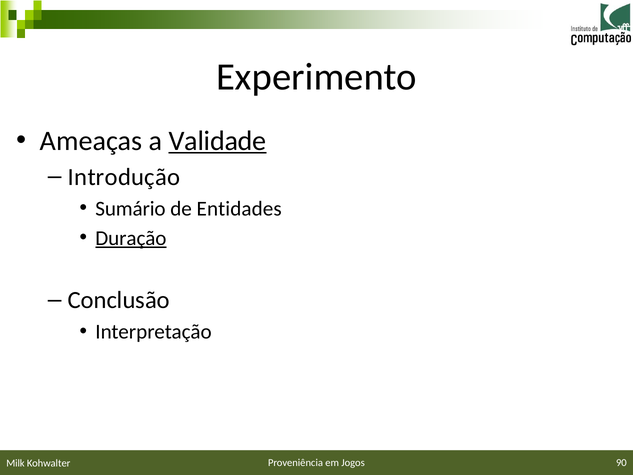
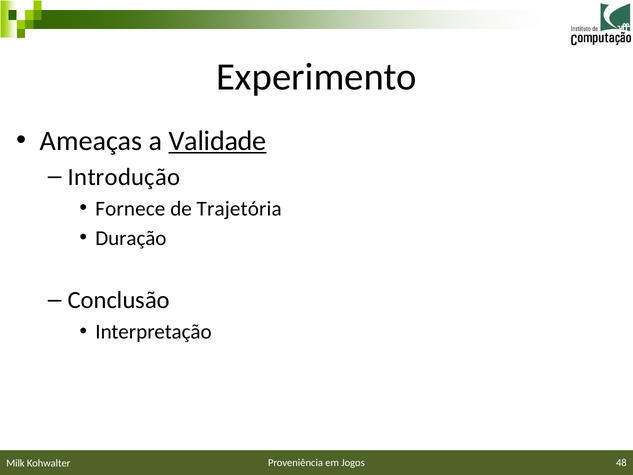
Sumário: Sumário -> Fornece (130, 208)
Entidades: Entidades -> Trajetória (239, 208)
Duração underline: present -> none (131, 238)
90: 90 -> 48 (621, 463)
